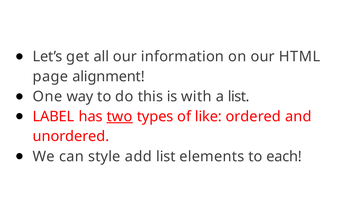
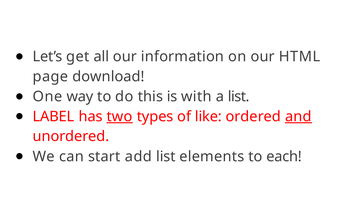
alignment: alignment -> download (108, 76)
and underline: none -> present (298, 116)
style: style -> start (104, 156)
